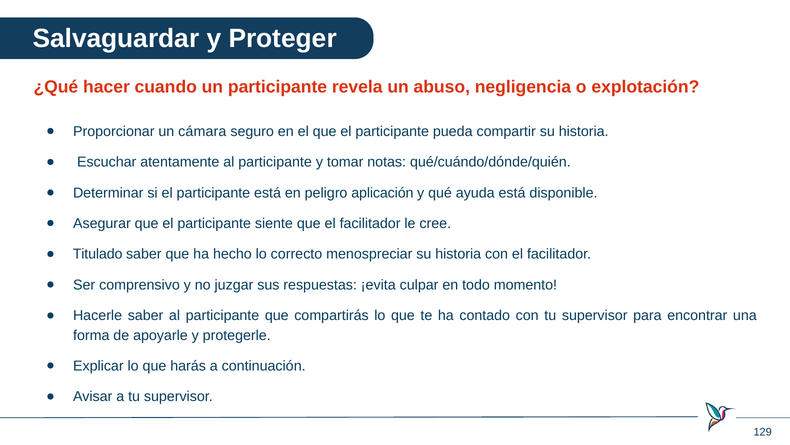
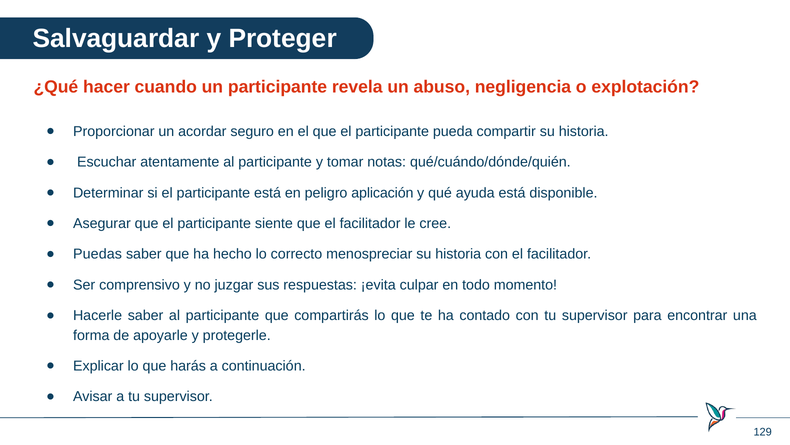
cámara: cámara -> acordar (202, 131)
Titulado: Titulado -> Puedas (98, 254)
